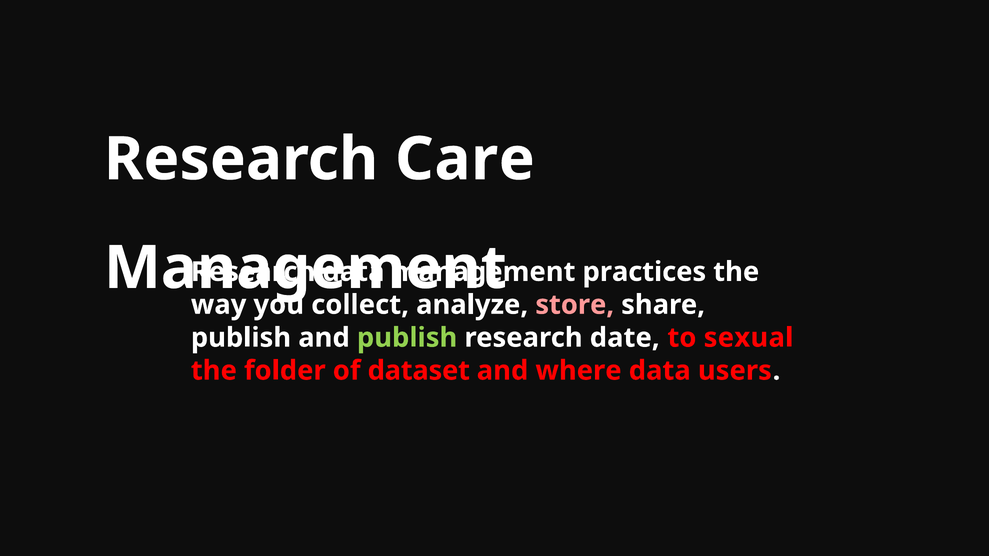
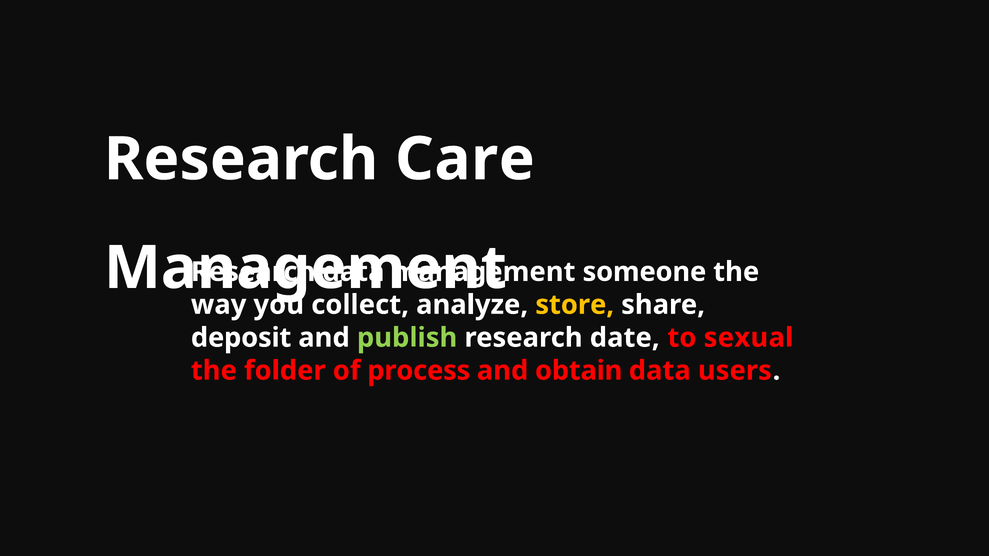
practices: practices -> someone (644, 272)
store colour: pink -> yellow (575, 305)
publish: publish -> deposit (241, 338)
dataset: dataset -> process (419, 371)
where: where -> obtain (579, 371)
